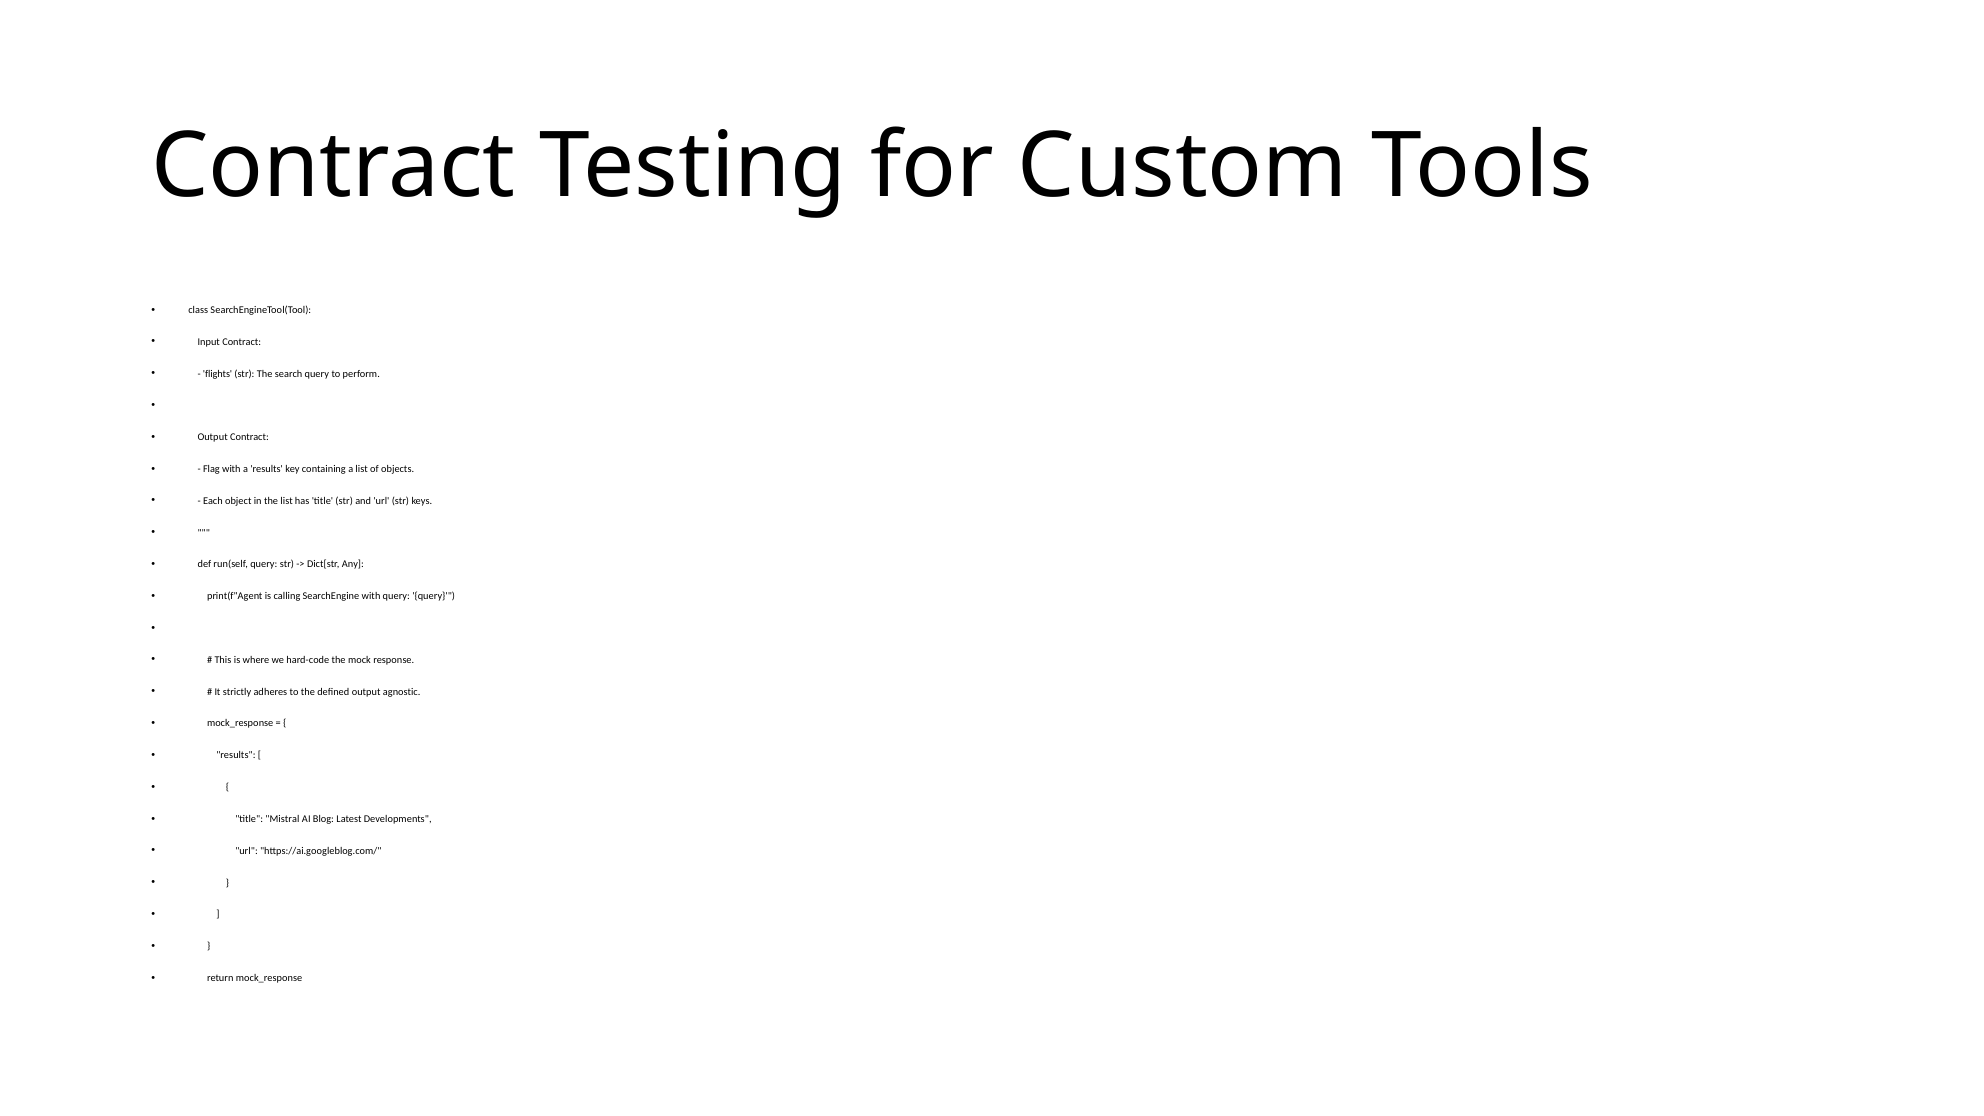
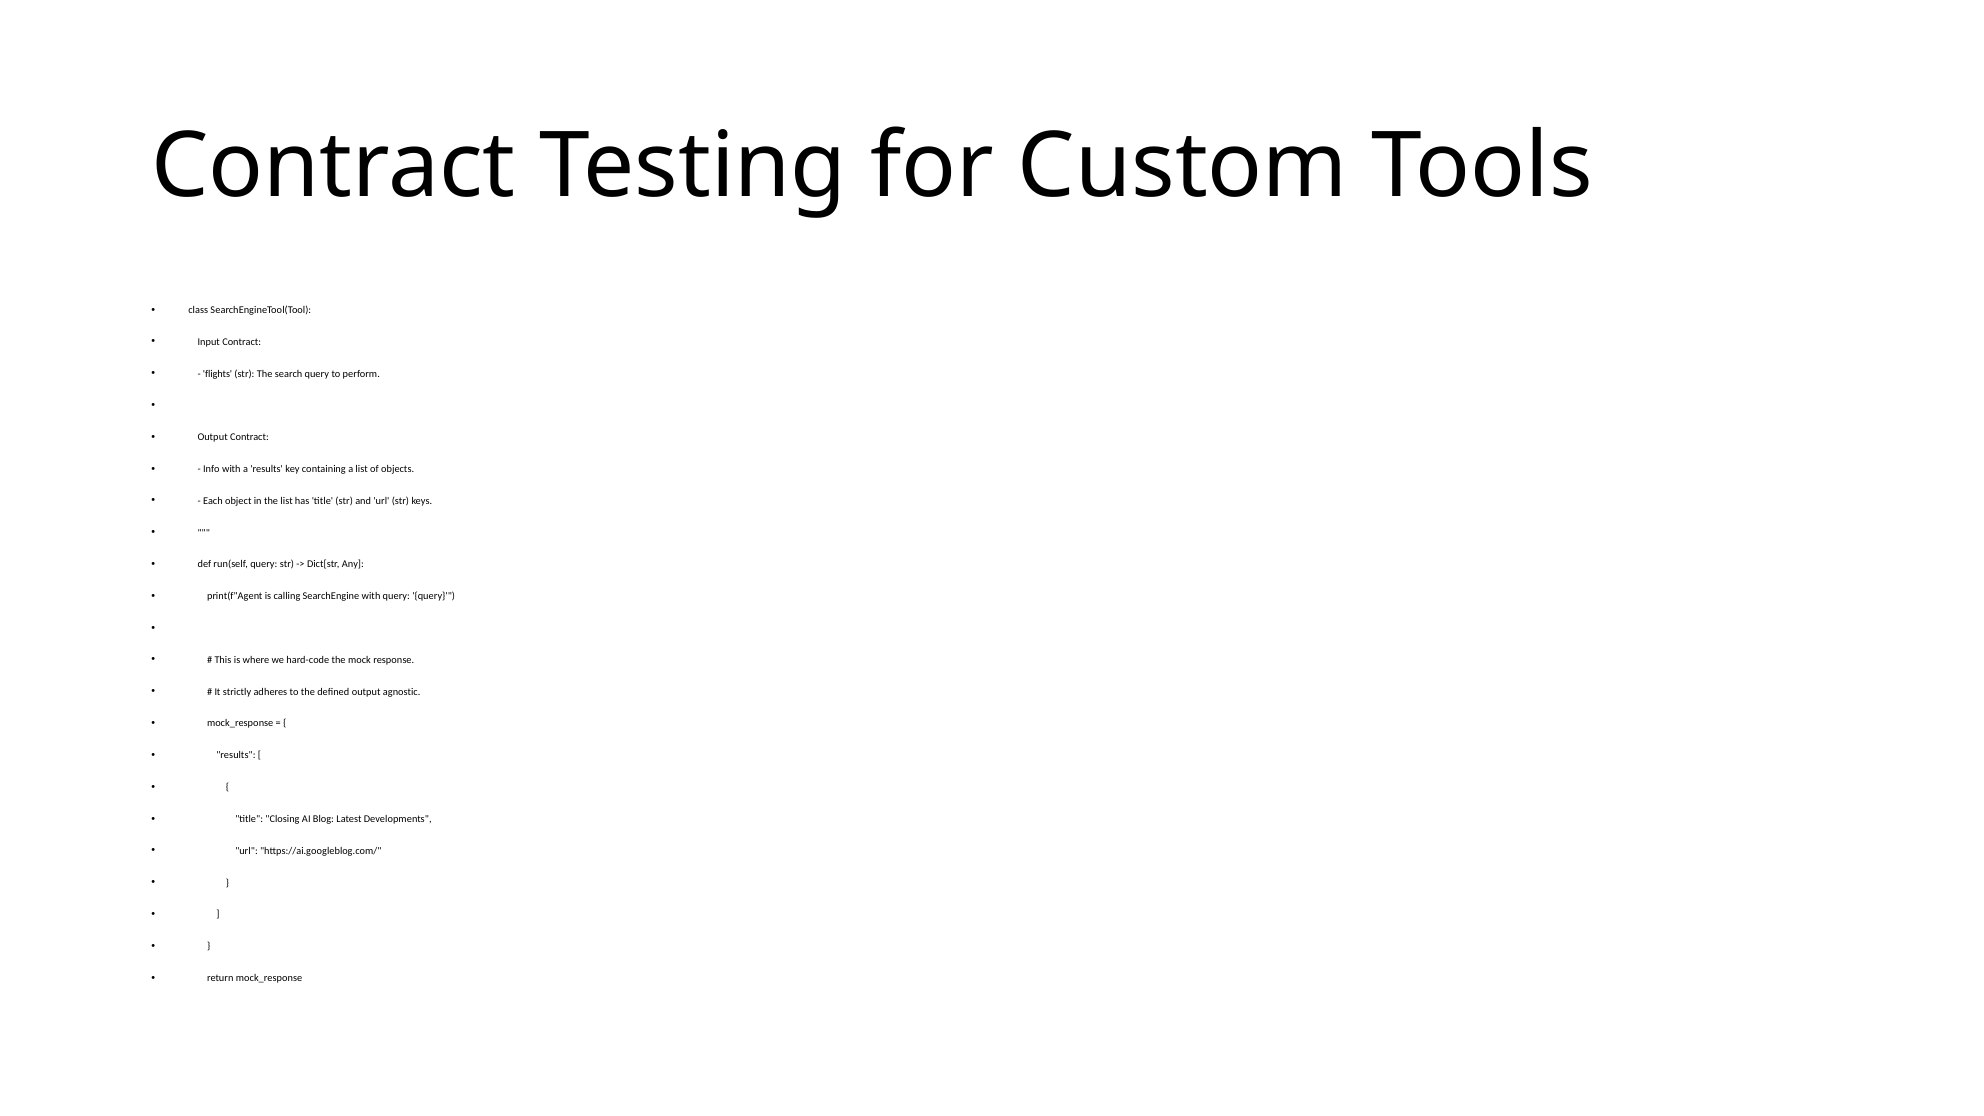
Flag: Flag -> Info (211, 469)
Mistral: Mistral -> Closing (282, 819)
